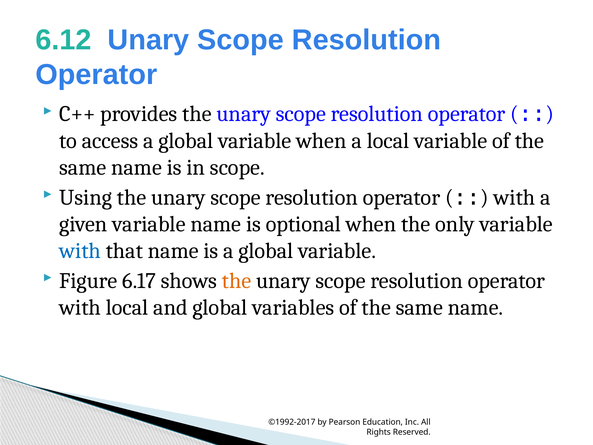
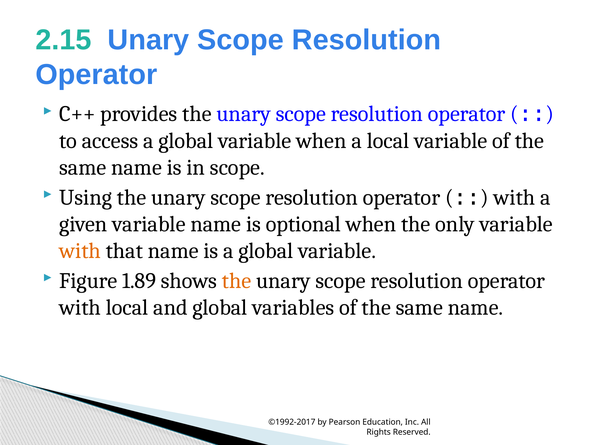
6.12: 6.12 -> 2.15 (64, 40)
with colour: blue -> orange (80, 251)
6.17: 6.17 -> 1.89 (139, 281)
